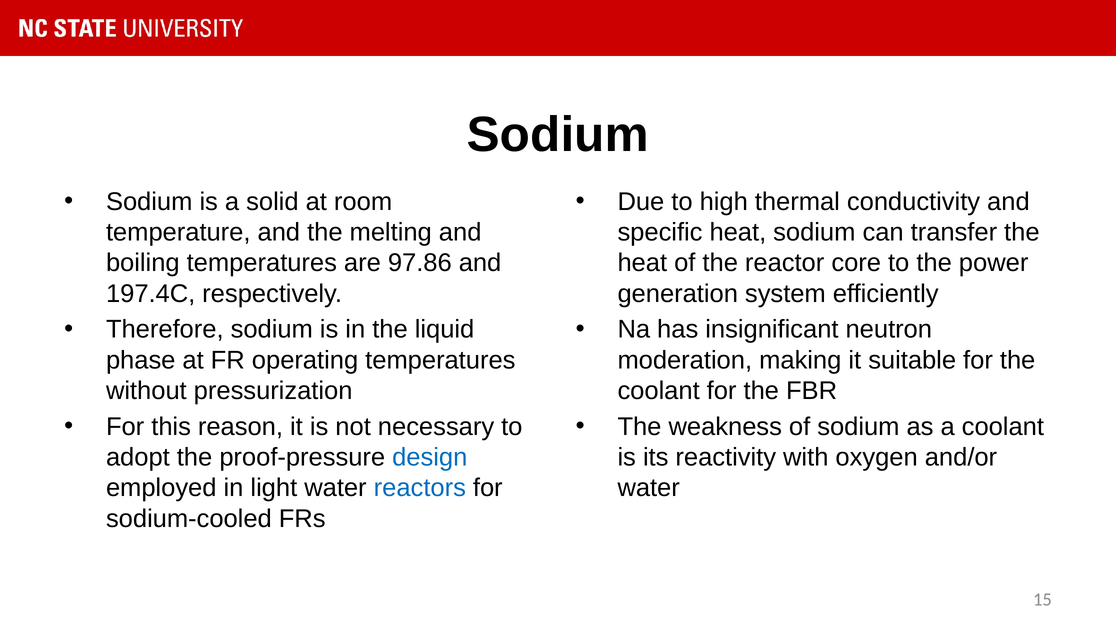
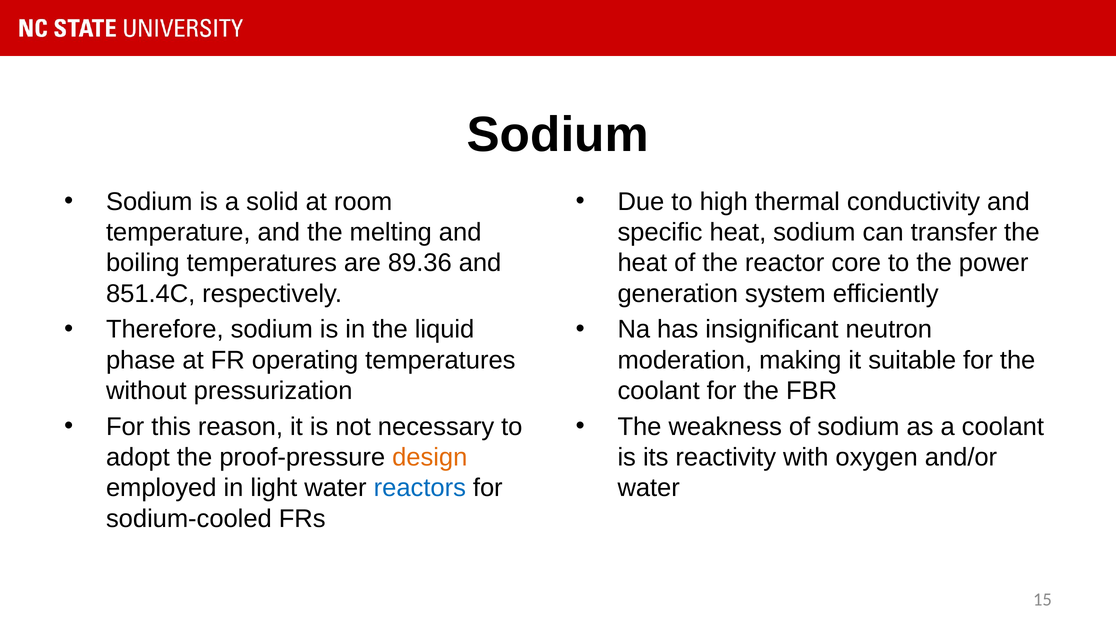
97.86: 97.86 -> 89.36 (420, 263)
197.4C: 197.4C -> 851.4C (151, 294)
design colour: blue -> orange (430, 457)
